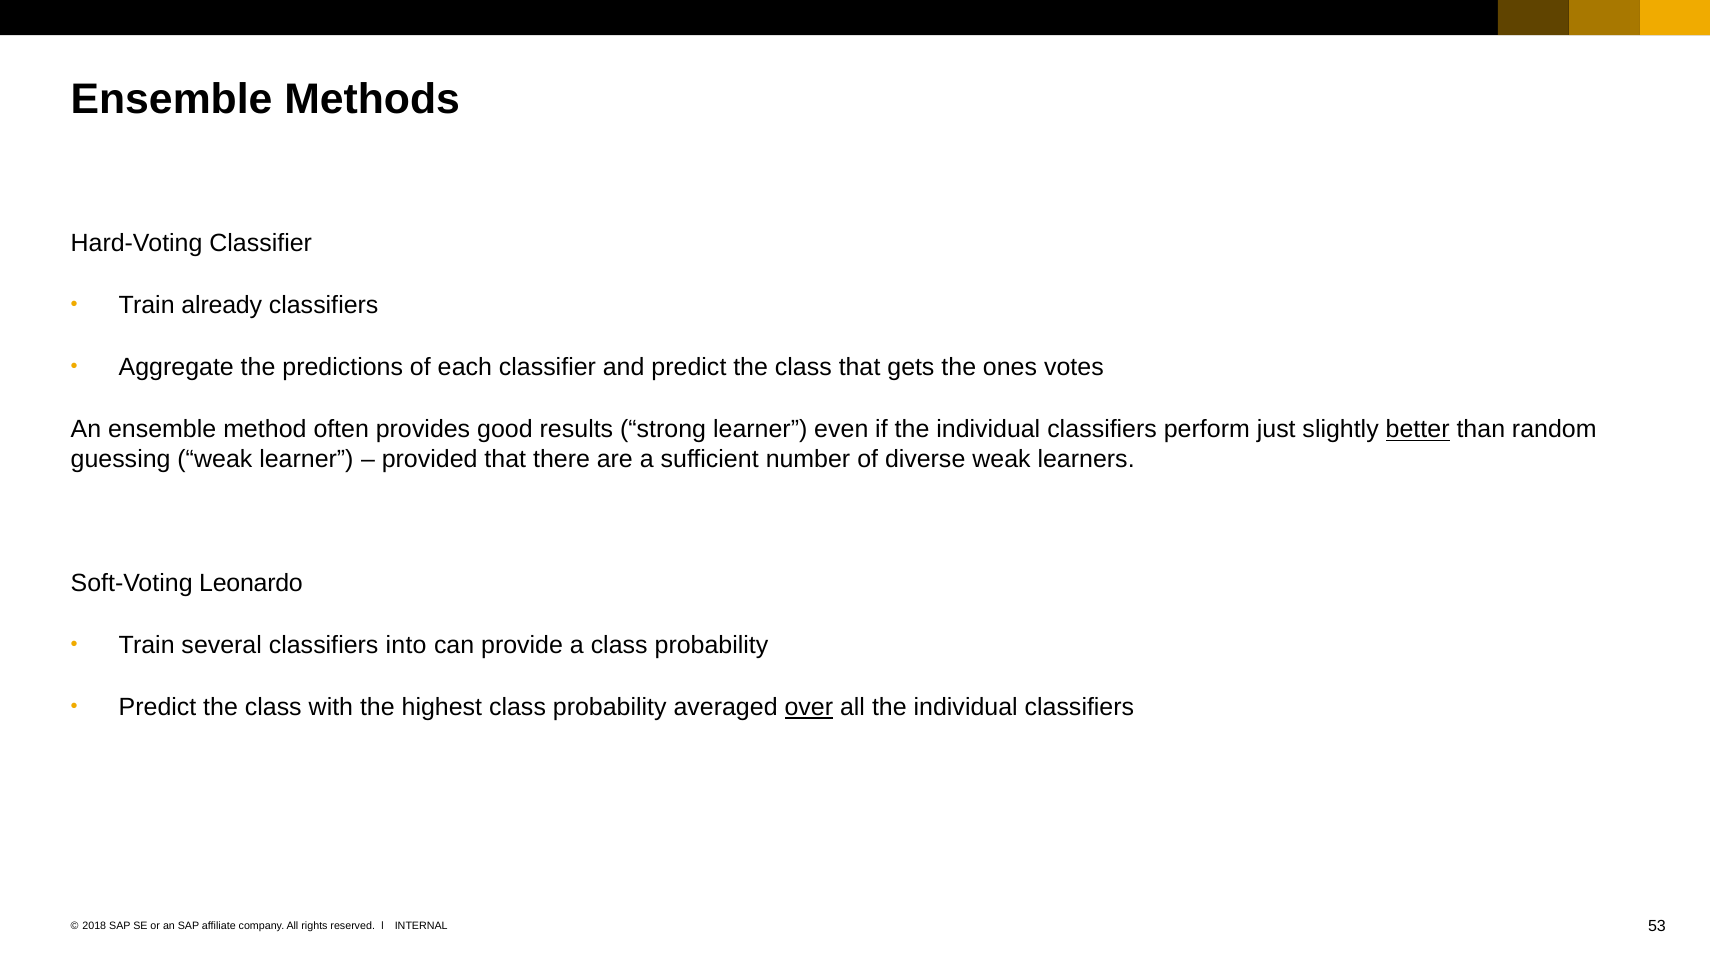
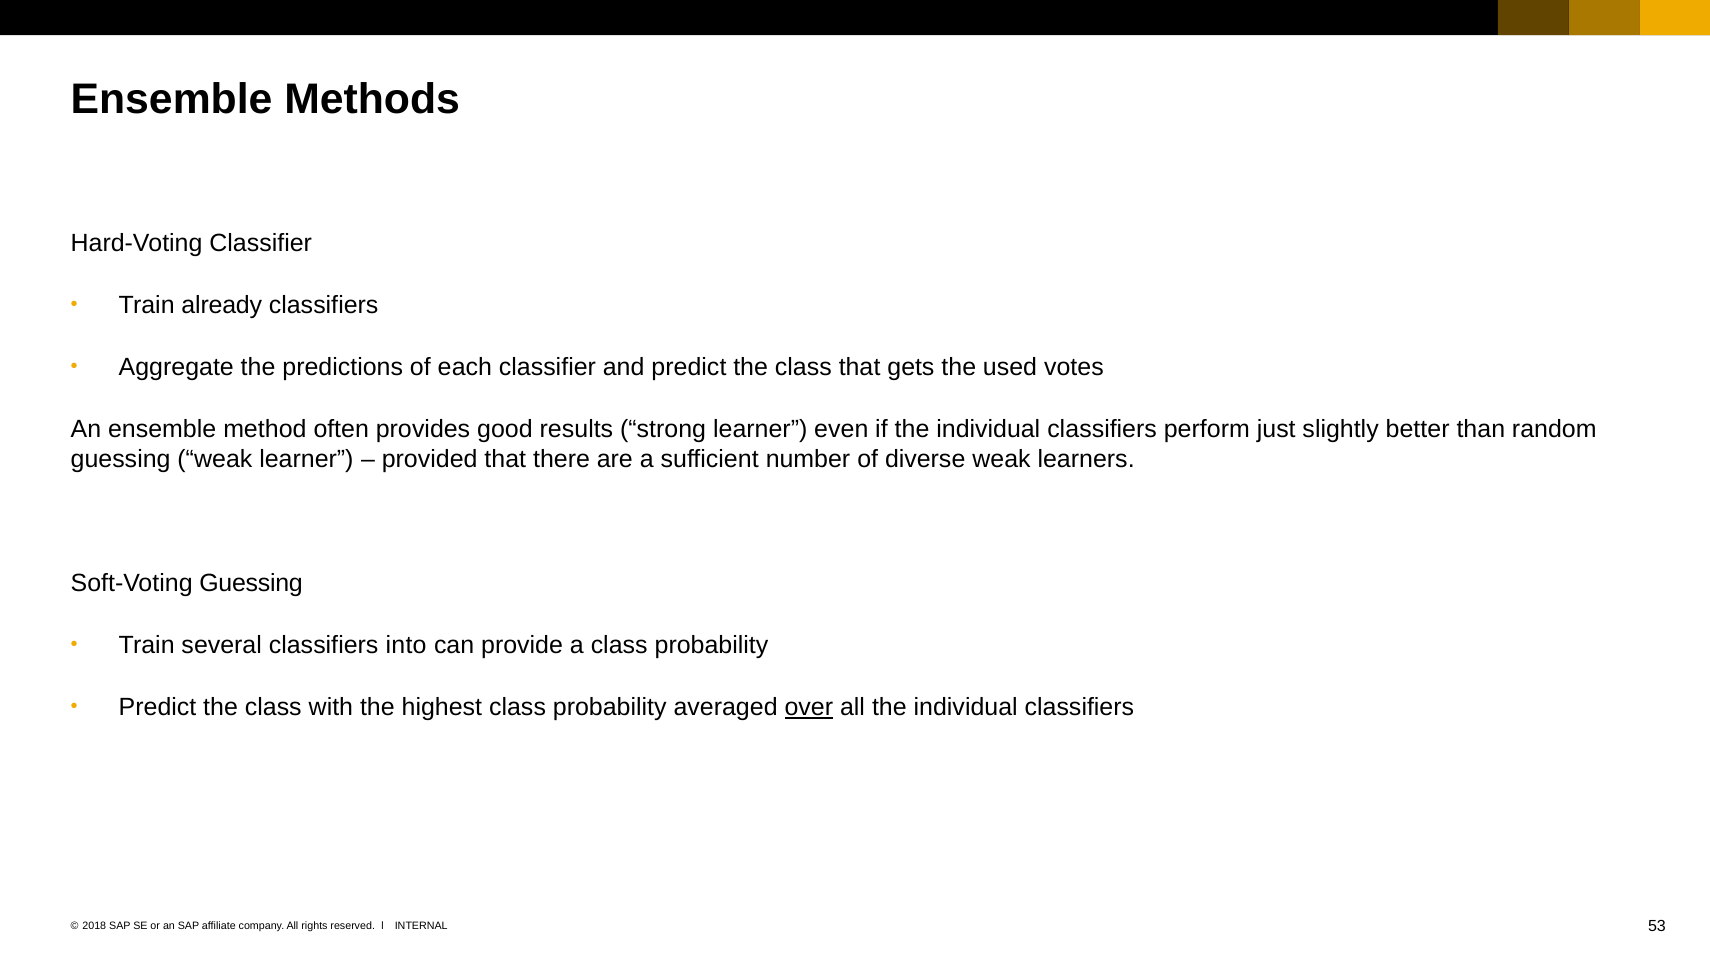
ones: ones -> used (1010, 368)
better underline: present -> none (1418, 430)
Soft-Voting Leonardo: Leonardo -> Guessing (251, 584)
